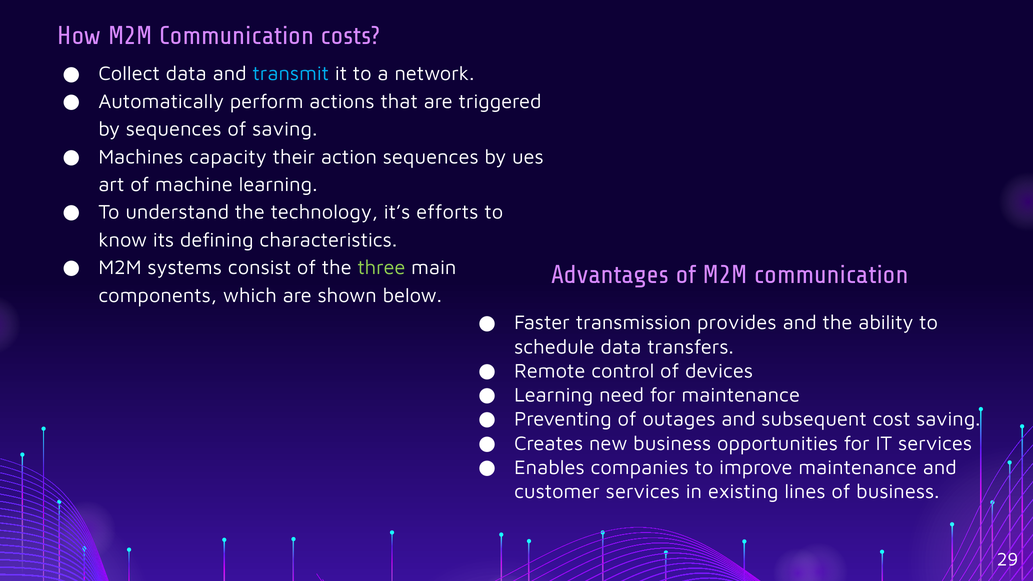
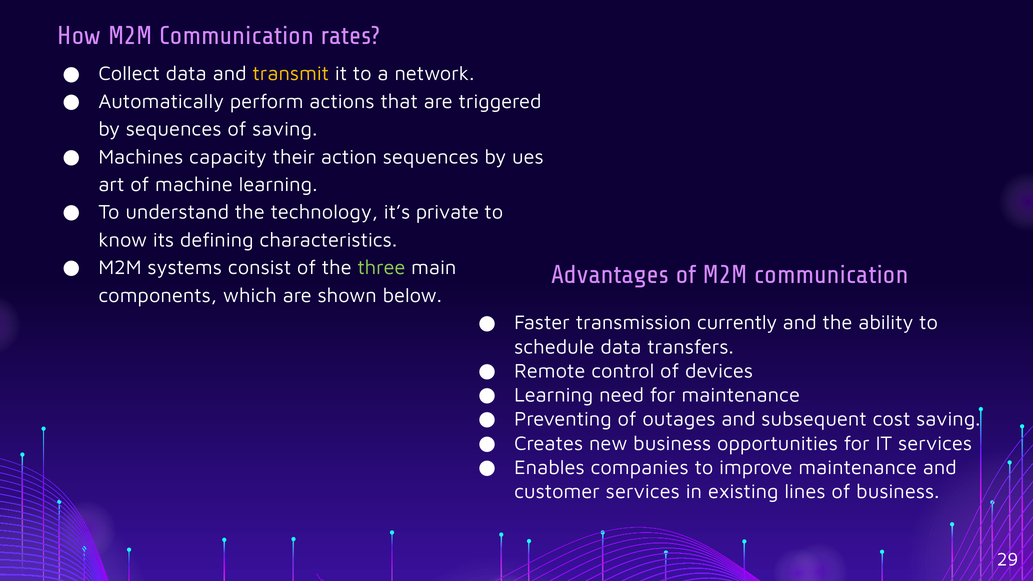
costs: costs -> rates (350, 36)
transmit colour: light blue -> yellow (291, 74)
efforts: efforts -> private (447, 212)
provides: provides -> currently (737, 323)
